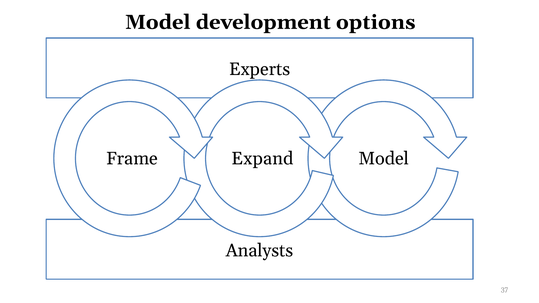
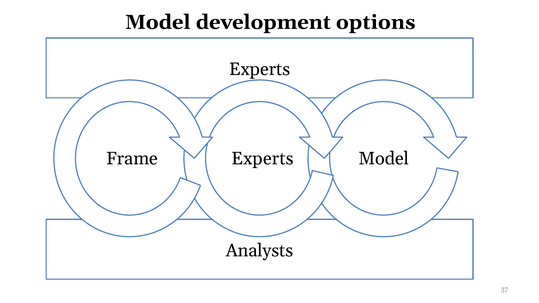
Frame Expand: Expand -> Experts (263, 159)
